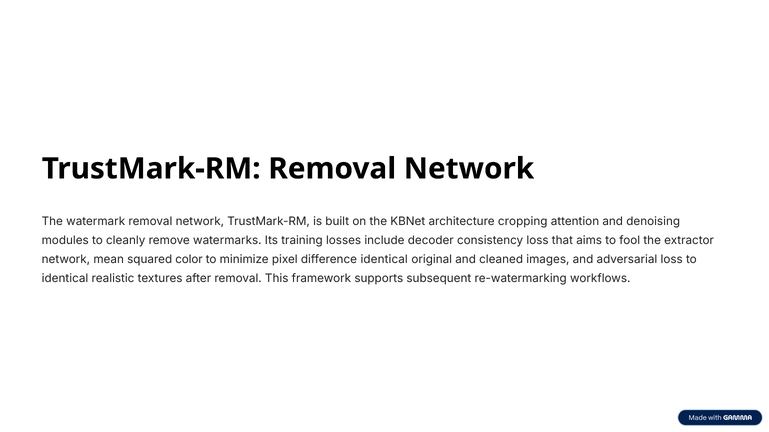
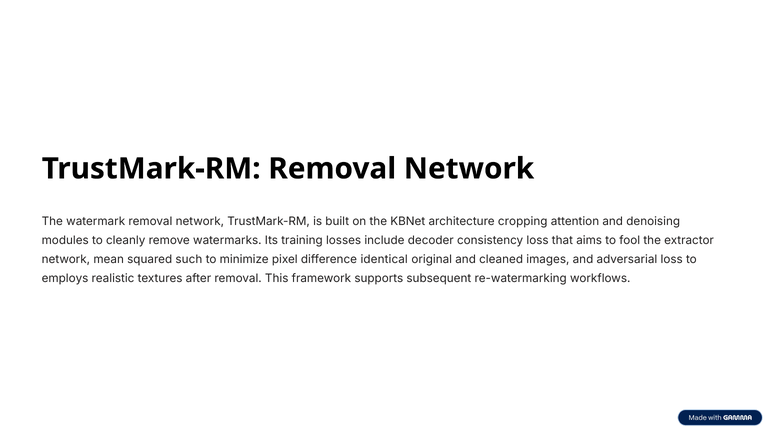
color: color -> such (189, 260)
identical: identical -> employs (65, 279)
